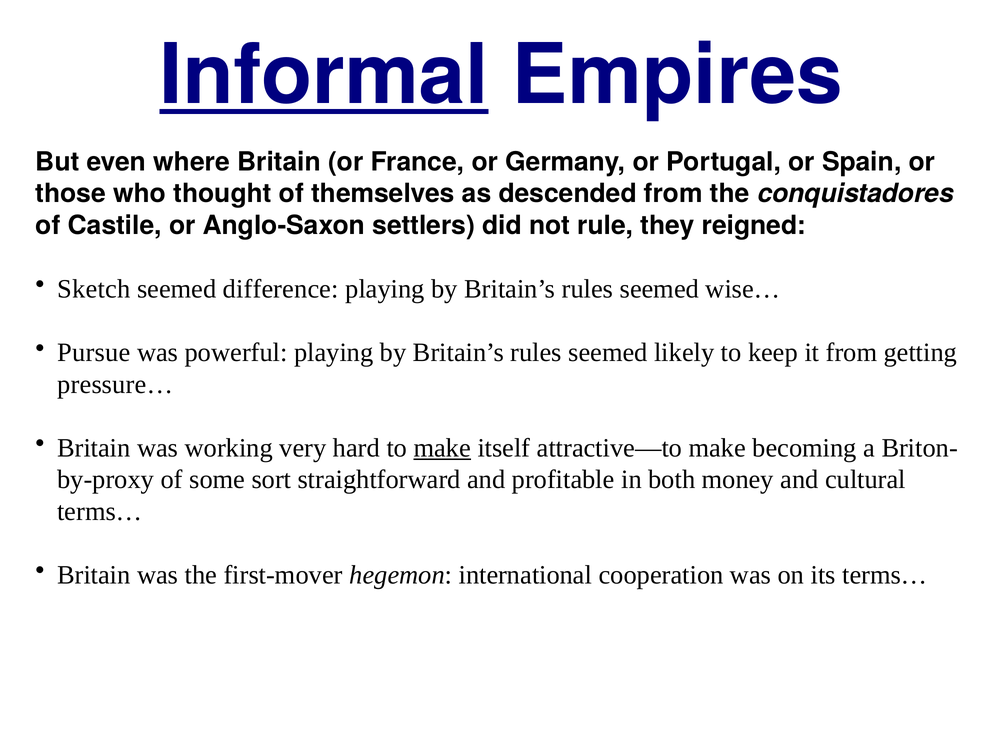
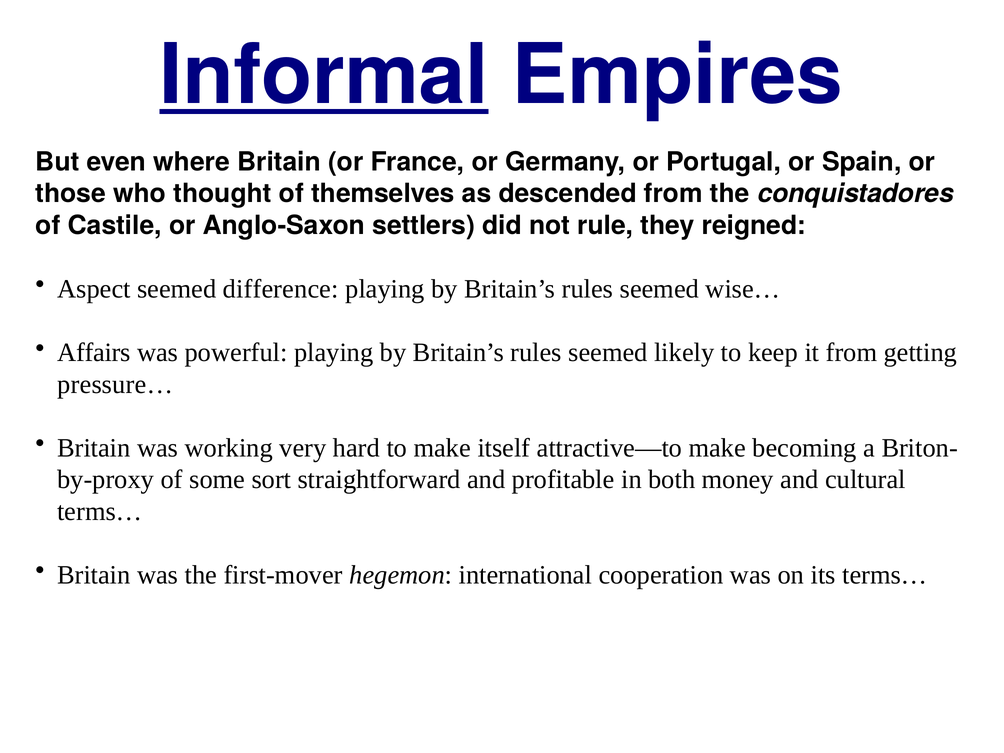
Sketch: Sketch -> Aspect (94, 289)
Pursue: Pursue -> Affairs (94, 353)
make underline: present -> none (442, 448)
